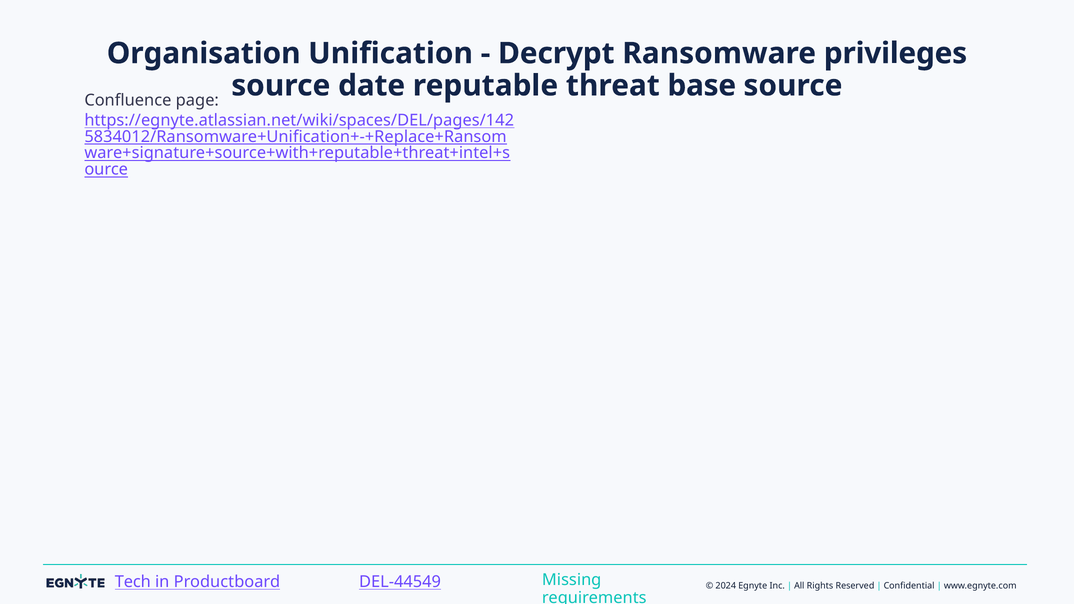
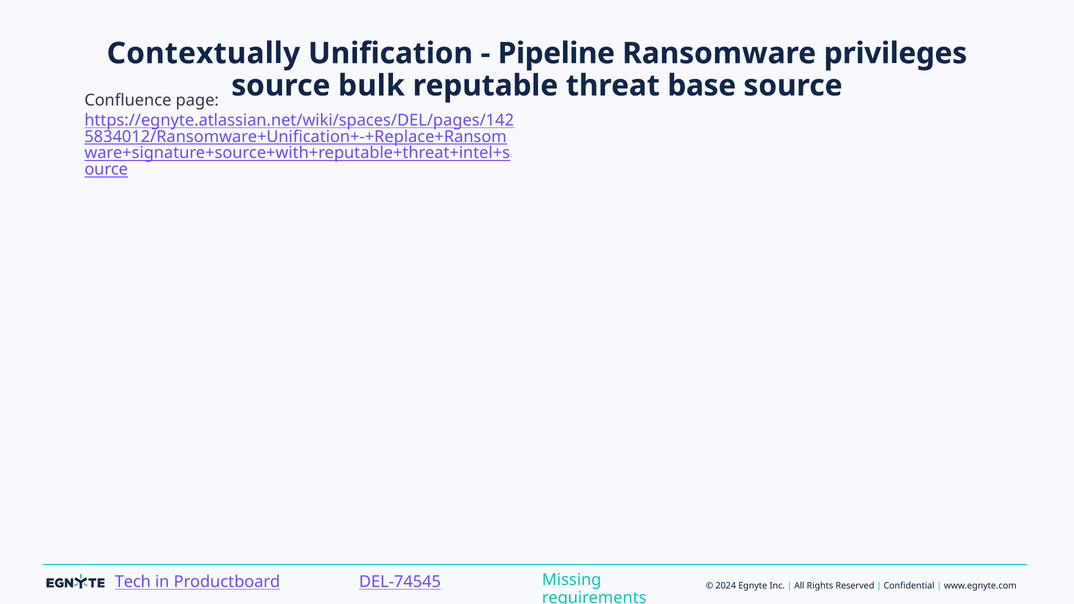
Organisation: Organisation -> Contextually (203, 53)
Decrypt: Decrypt -> Pipeline (556, 53)
date: date -> bulk (371, 86)
DEL-44549: DEL-44549 -> DEL-74545 (400, 582)
